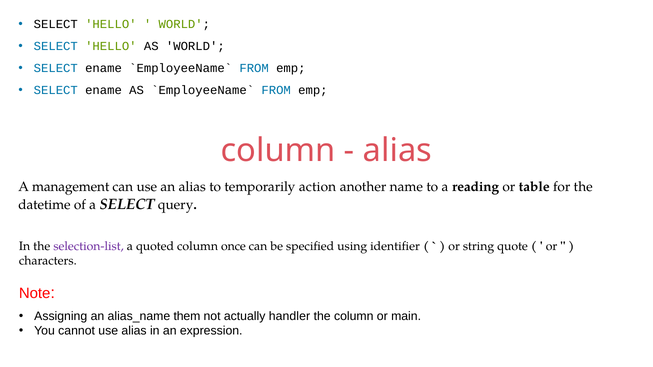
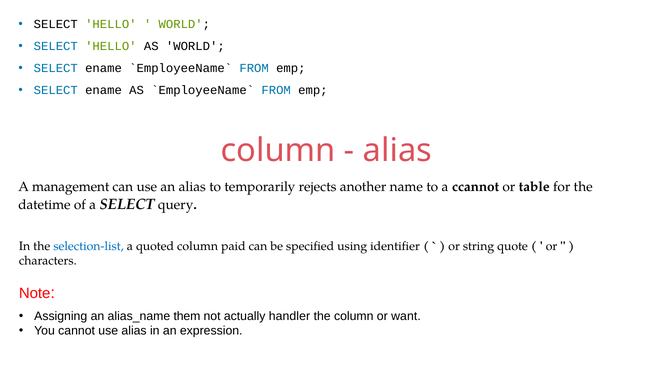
action: action -> rejects (318, 187)
reading: reading -> ccannot (476, 187)
selection-list colour: purple -> blue (89, 246)
once: once -> paid (233, 246)
main: main -> want (406, 316)
